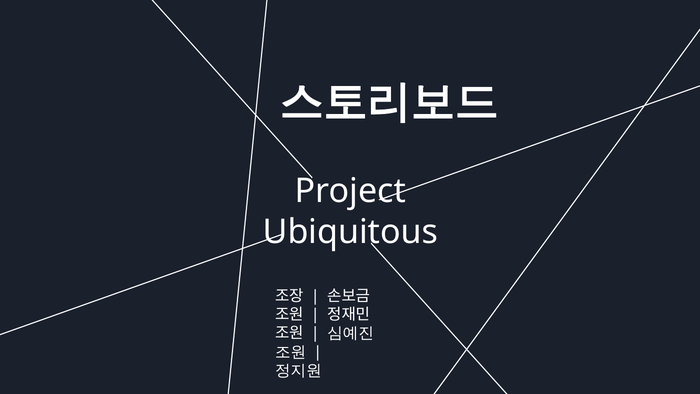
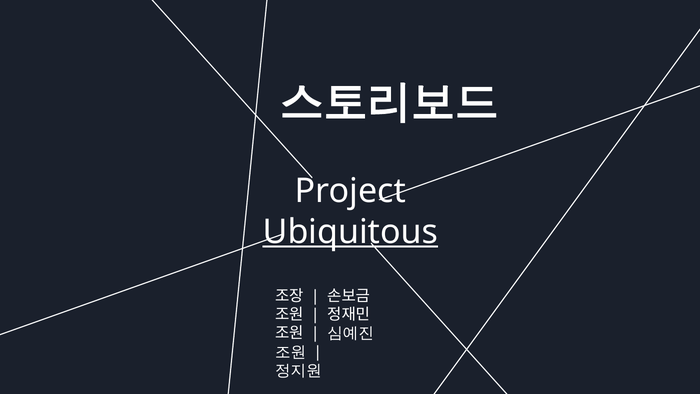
Ubiquitous underline: none -> present (350, 232)
